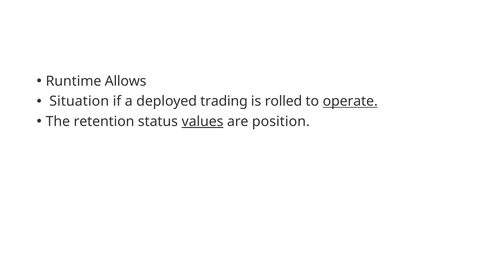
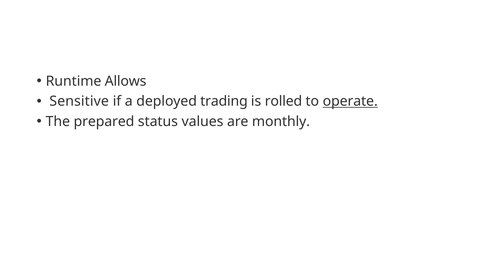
Situation: Situation -> Sensitive (79, 101)
retention: retention -> prepared (104, 122)
values underline: present -> none (203, 122)
position: position -> monthly (281, 122)
